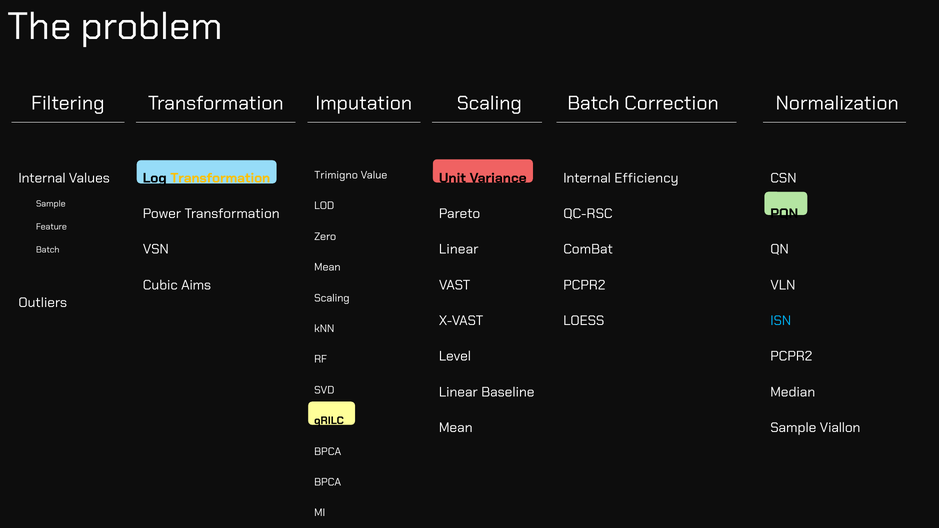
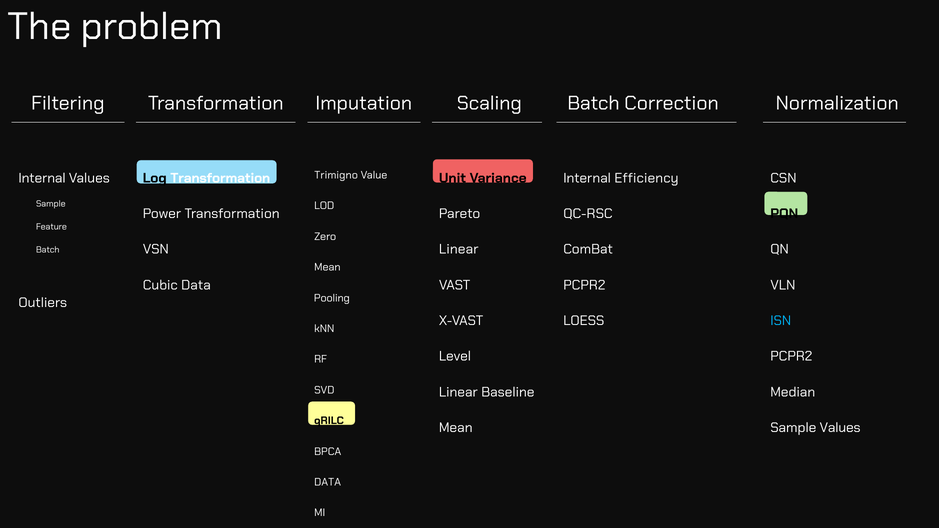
Transformation colour: yellow -> white (220, 178)
Cubic Aims: Aims -> Data (196, 285)
Scaling: Scaling -> Pooling (332, 298)
Sample Viallon: Viallon -> Values (840, 428)
BPCA: BPCA -> DATA (328, 482)
